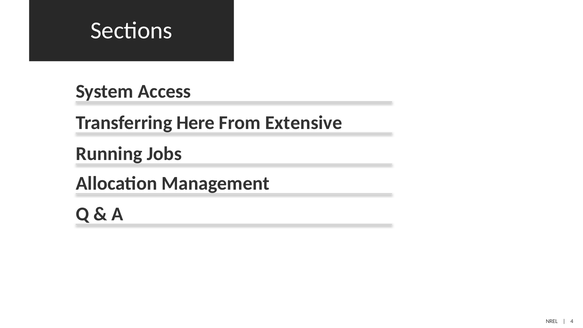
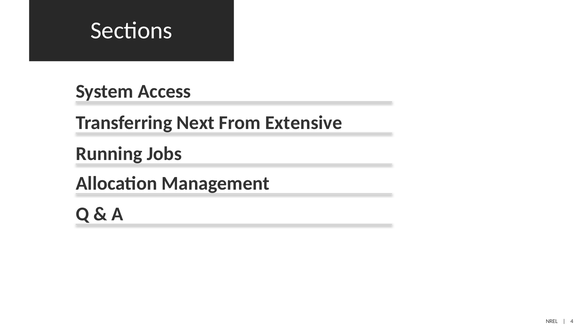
Here: Here -> Next (196, 123)
